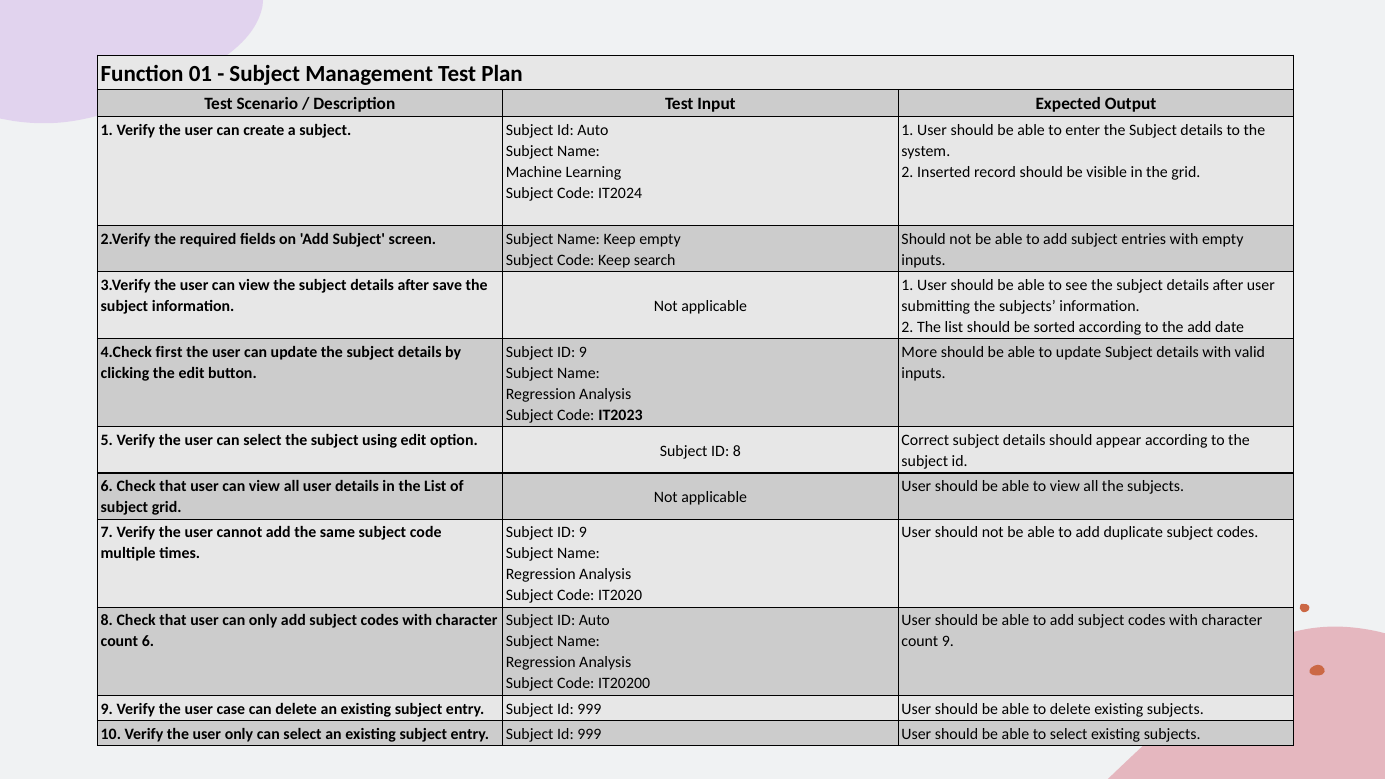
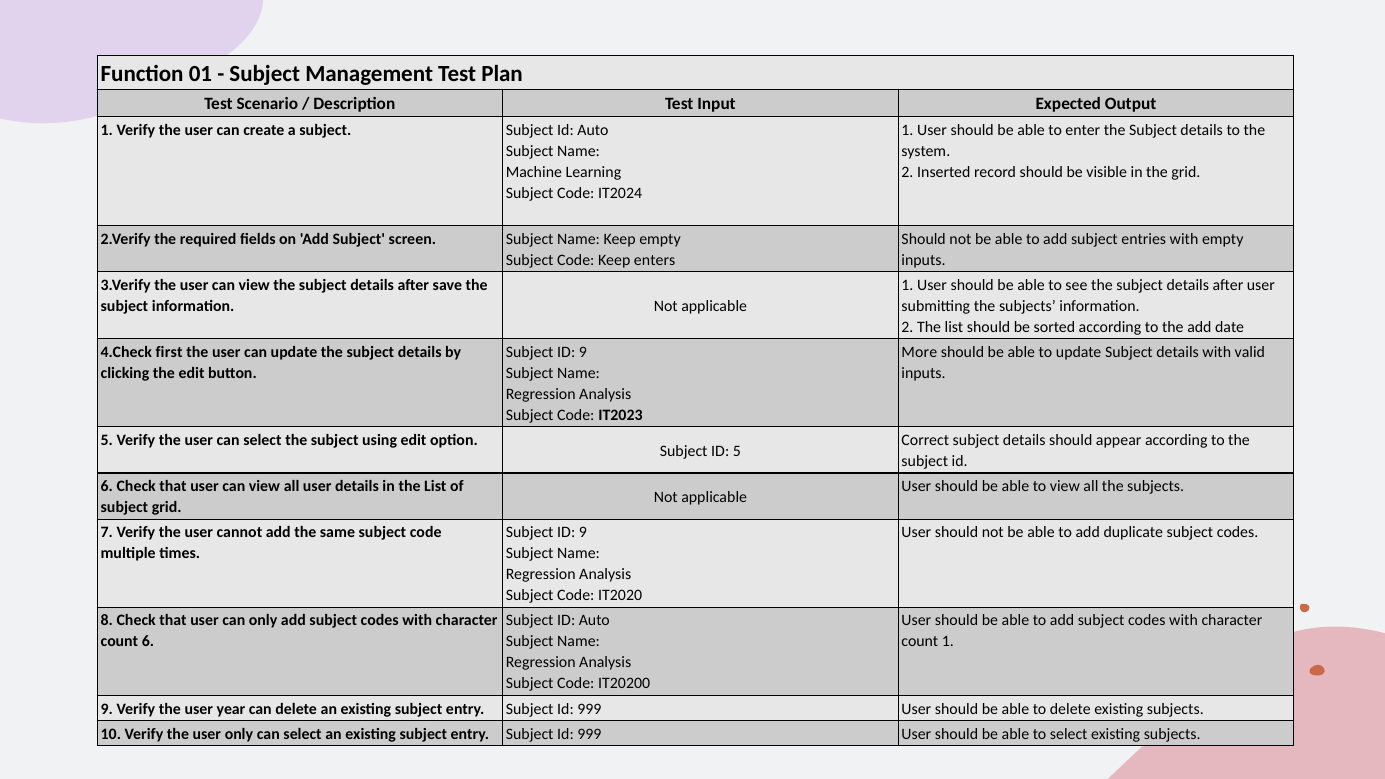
search: search -> enters (655, 260)
ID 8: 8 -> 5 (737, 451)
count 9: 9 -> 1 (948, 642)
case: case -> year (231, 709)
